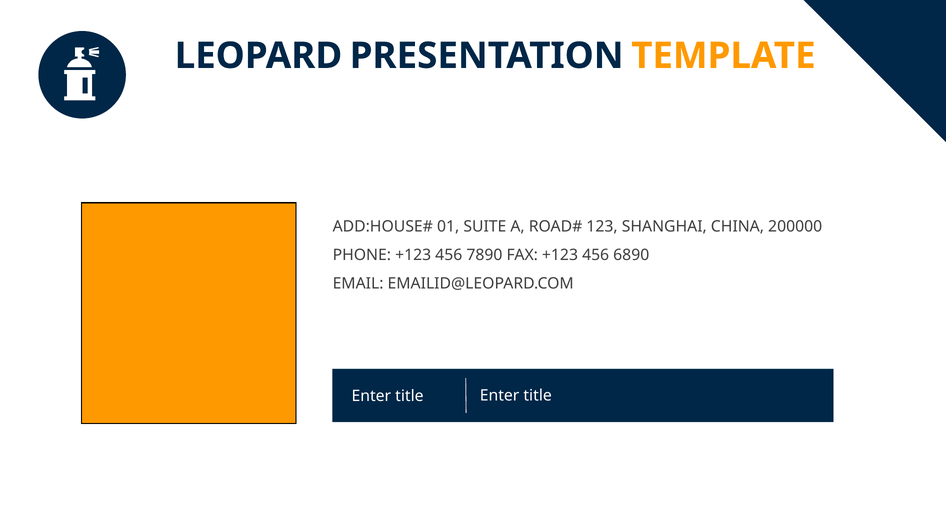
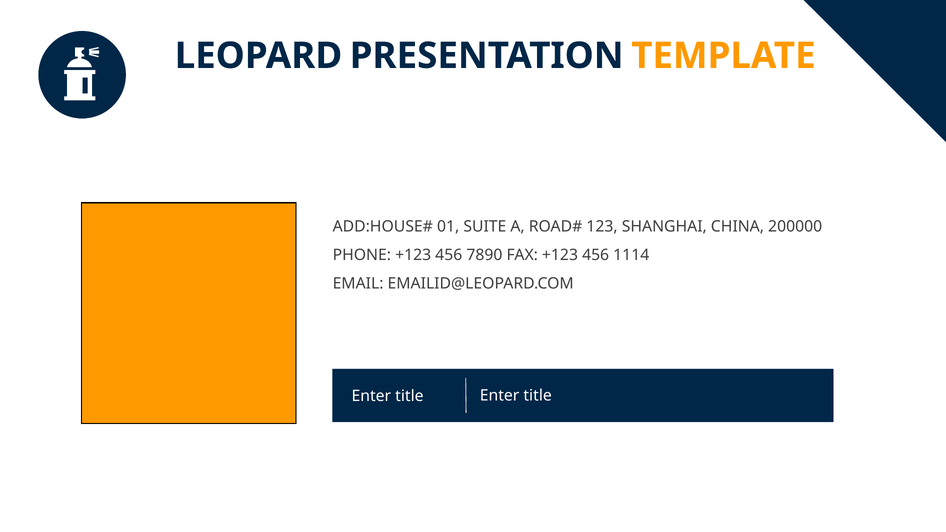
6890: 6890 -> 1114 (631, 255)
